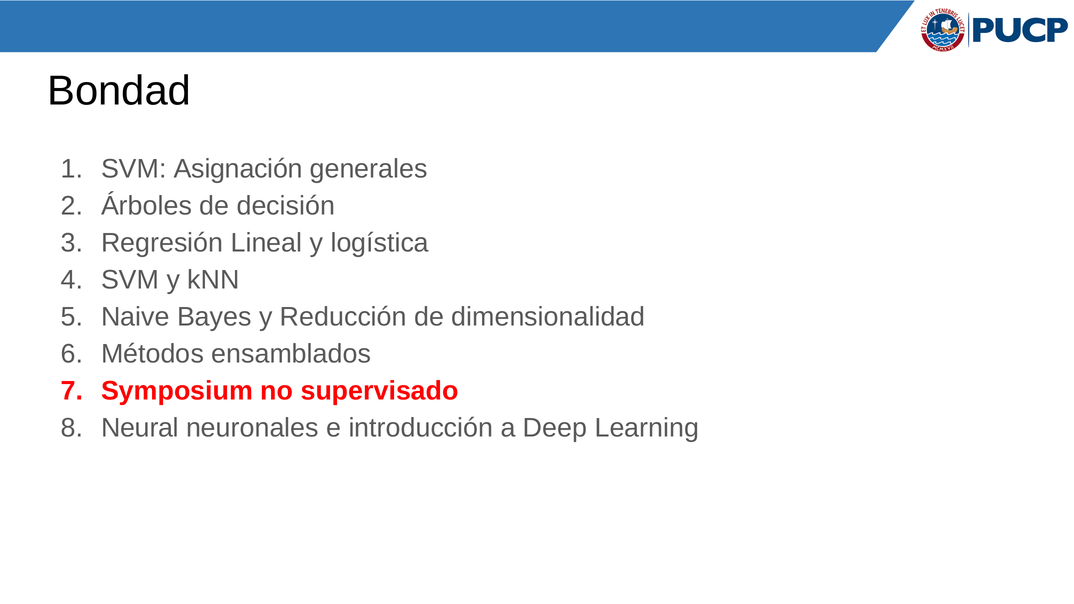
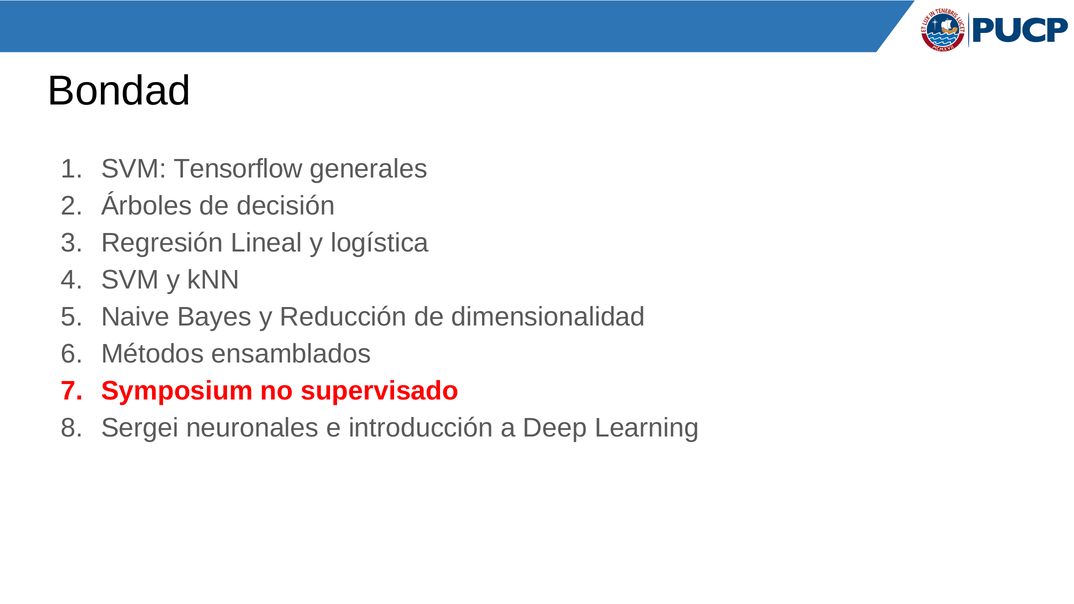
Asignación: Asignación -> Tensorflow (238, 169)
Neural: Neural -> Sergei (140, 428)
